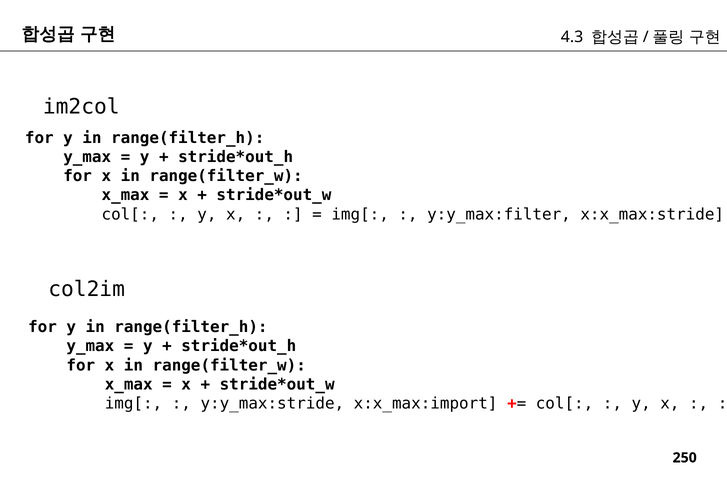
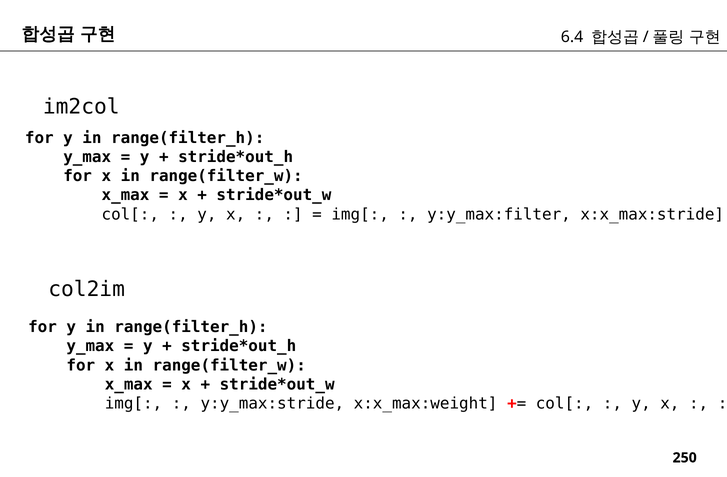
4.3: 4.3 -> 6.4 (572, 37)
x:x_max:import: x:x_max:import -> x:x_max:weight (426, 404)
